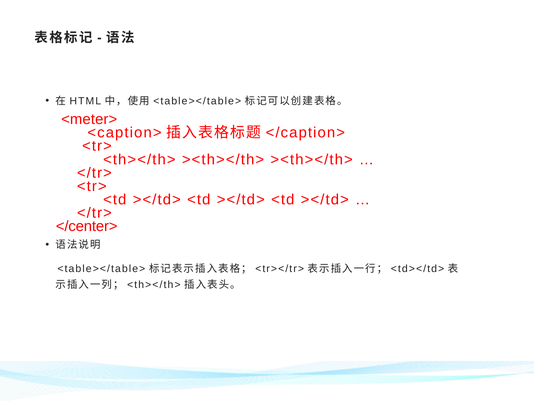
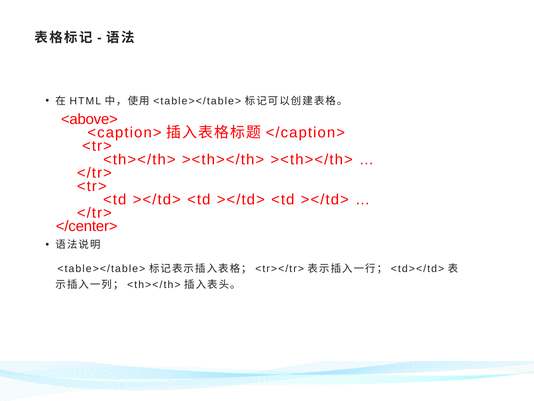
<meter>: <meter> -> <above> (89, 119)
